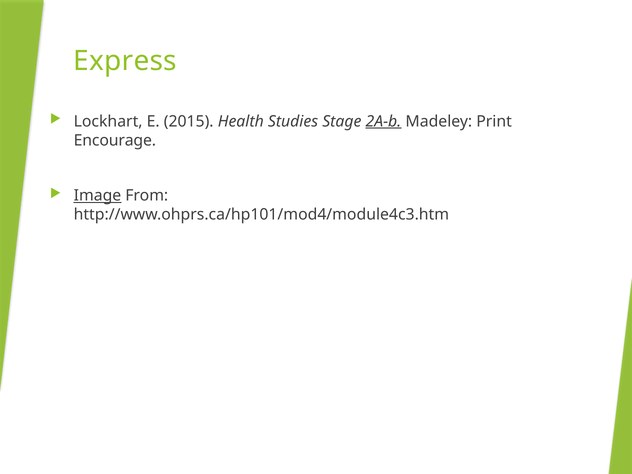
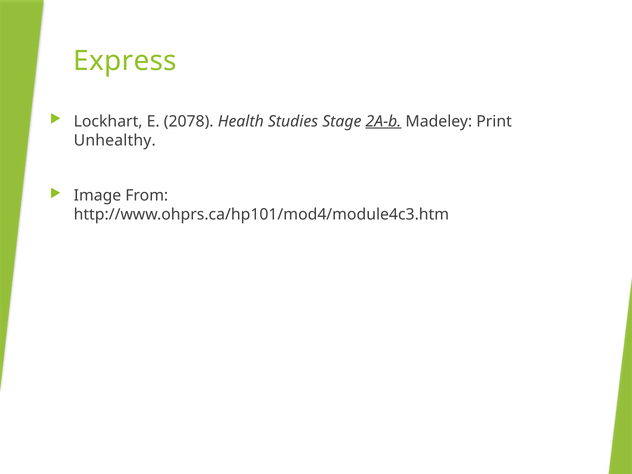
2015: 2015 -> 2078 (189, 121)
Encourage: Encourage -> Unhealthy (115, 140)
Image underline: present -> none (97, 196)
